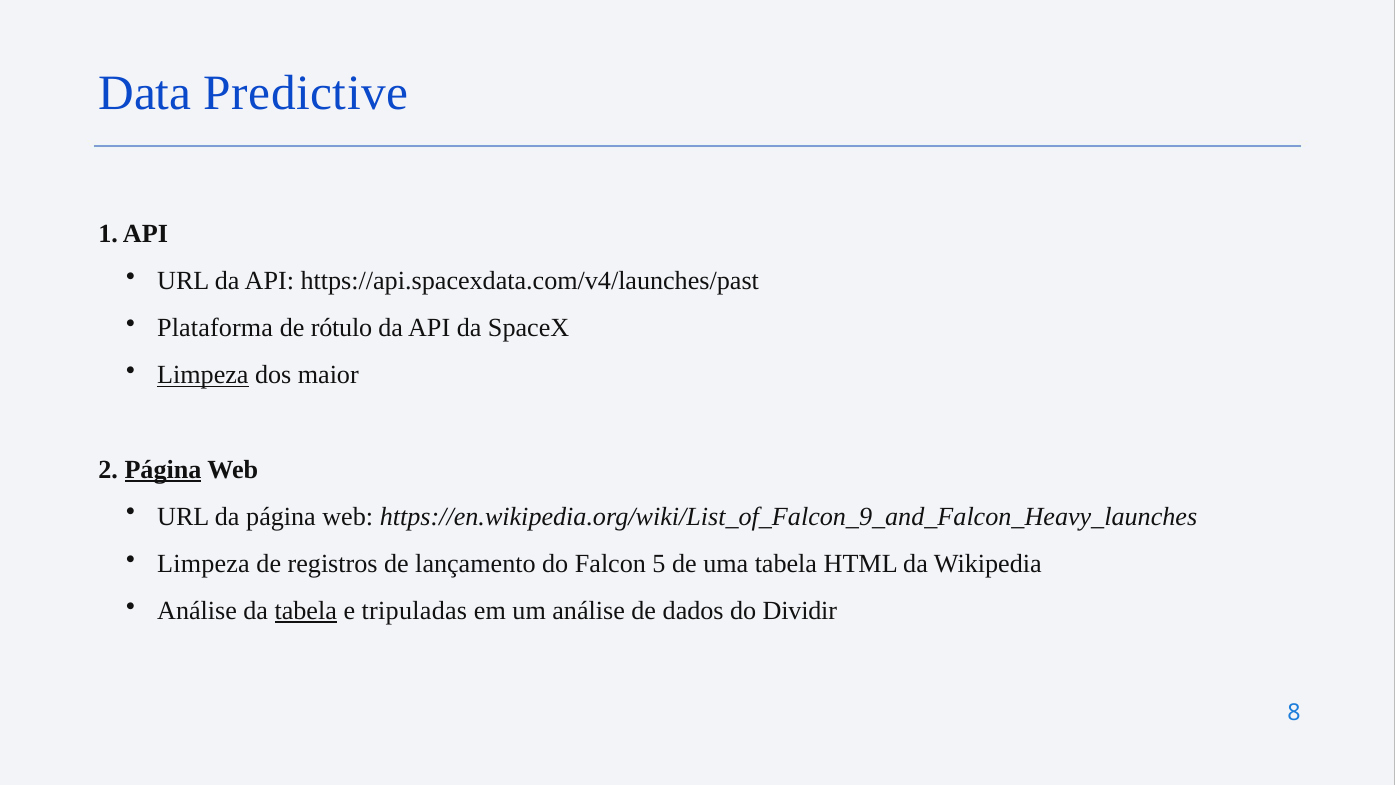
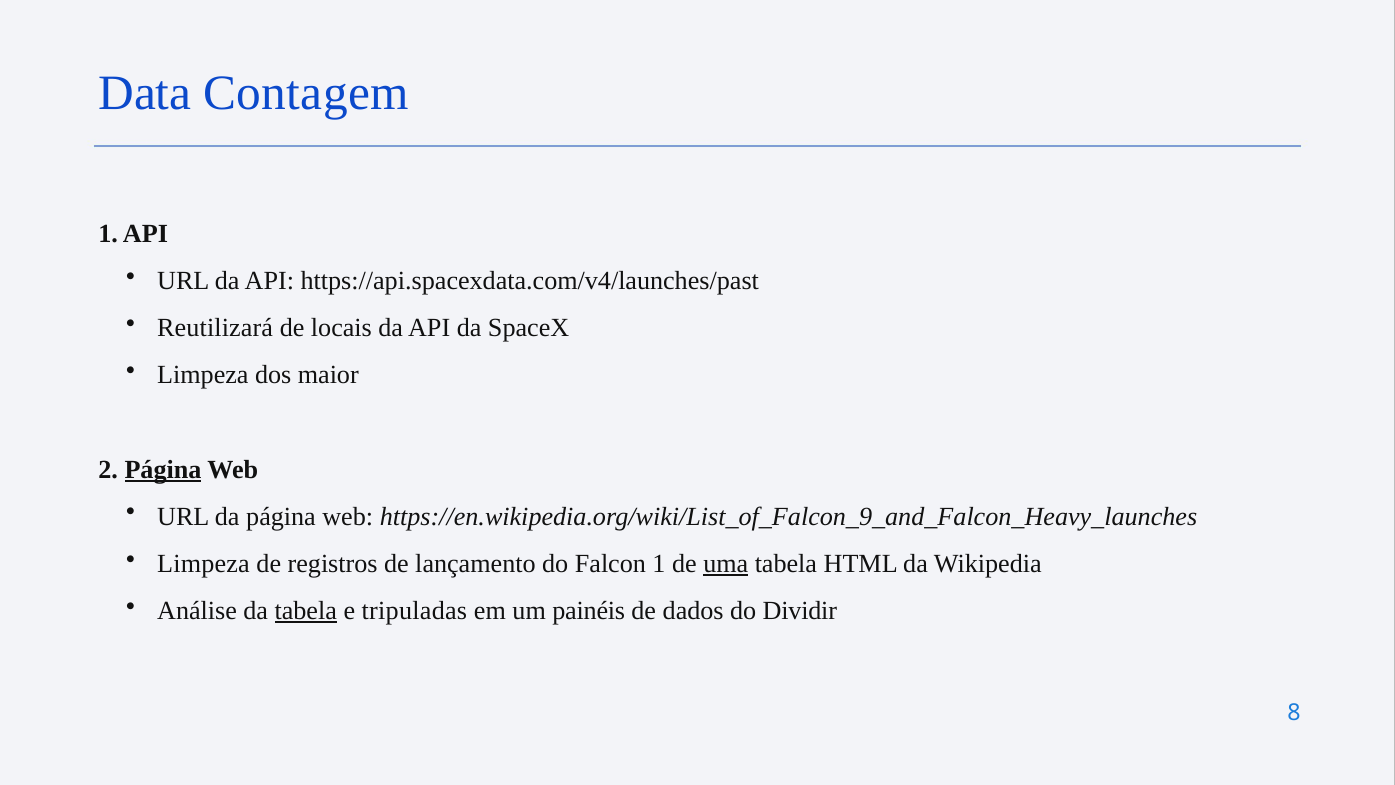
Predictive: Predictive -> Contagem (306, 93)
Plataforma: Plataforma -> Reutilizará (215, 328)
rótulo: rótulo -> locais (341, 328)
Limpeza underline: present -> none (203, 375)
Falcon 5: 5 -> 1 (659, 563)
uma underline: none -> present (726, 563)
um análise: análise -> painéis (589, 611)
